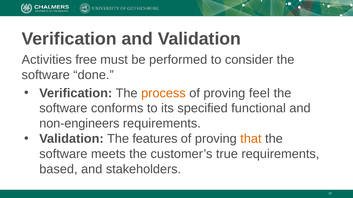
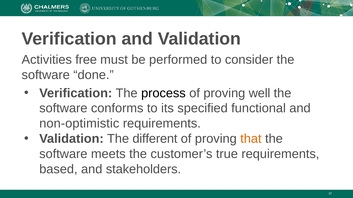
process colour: orange -> black (163, 93)
feel: feel -> well (260, 93)
non-engineers: non-engineers -> non-optimistic (79, 124)
features: features -> different (155, 139)
